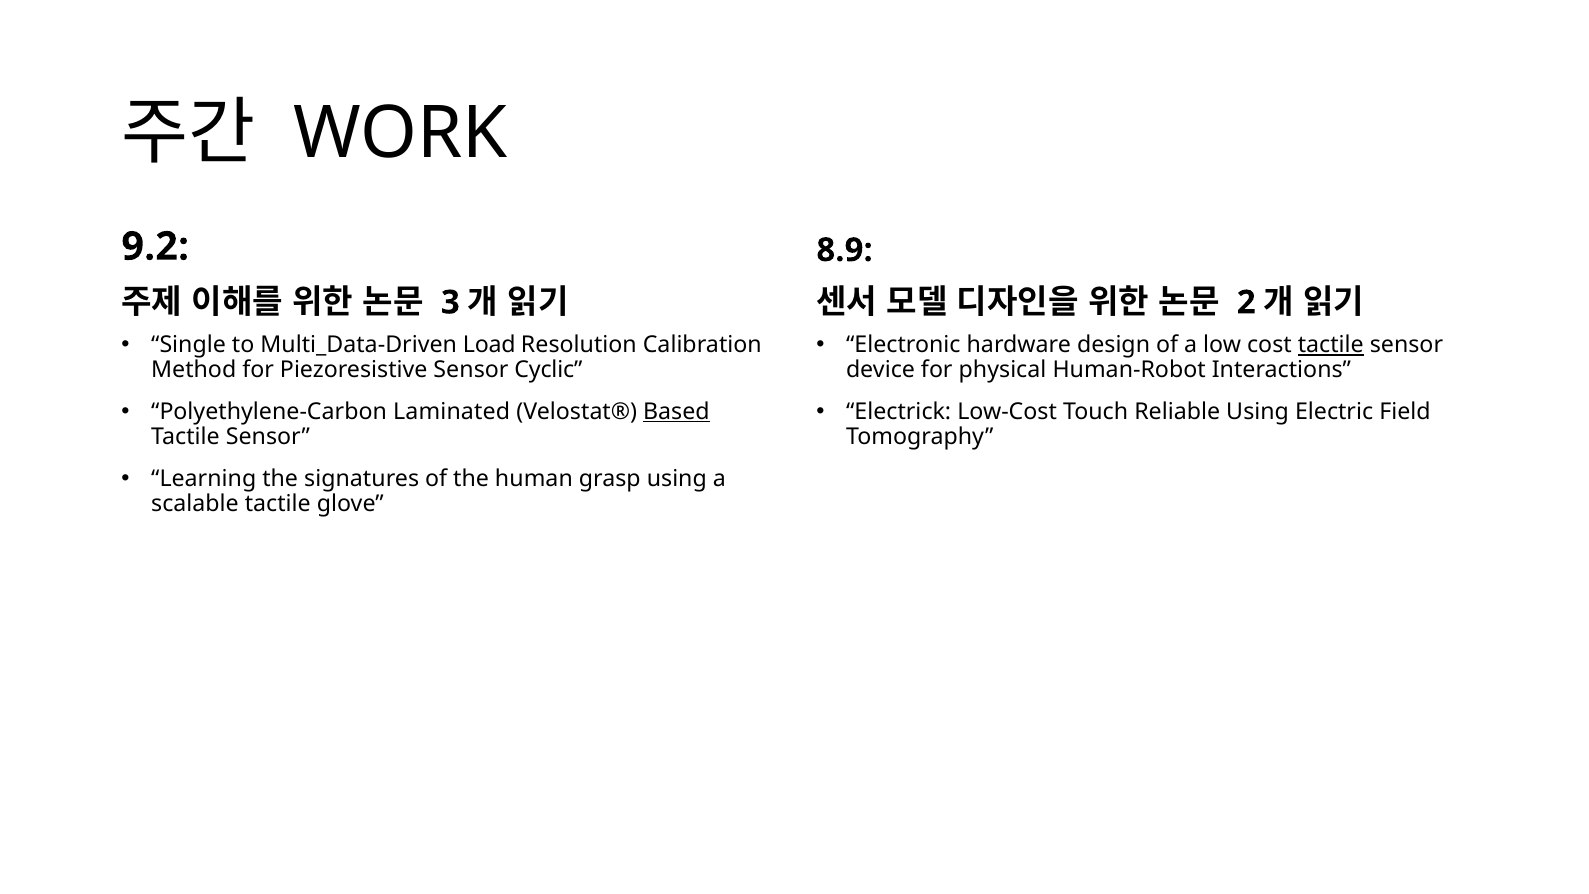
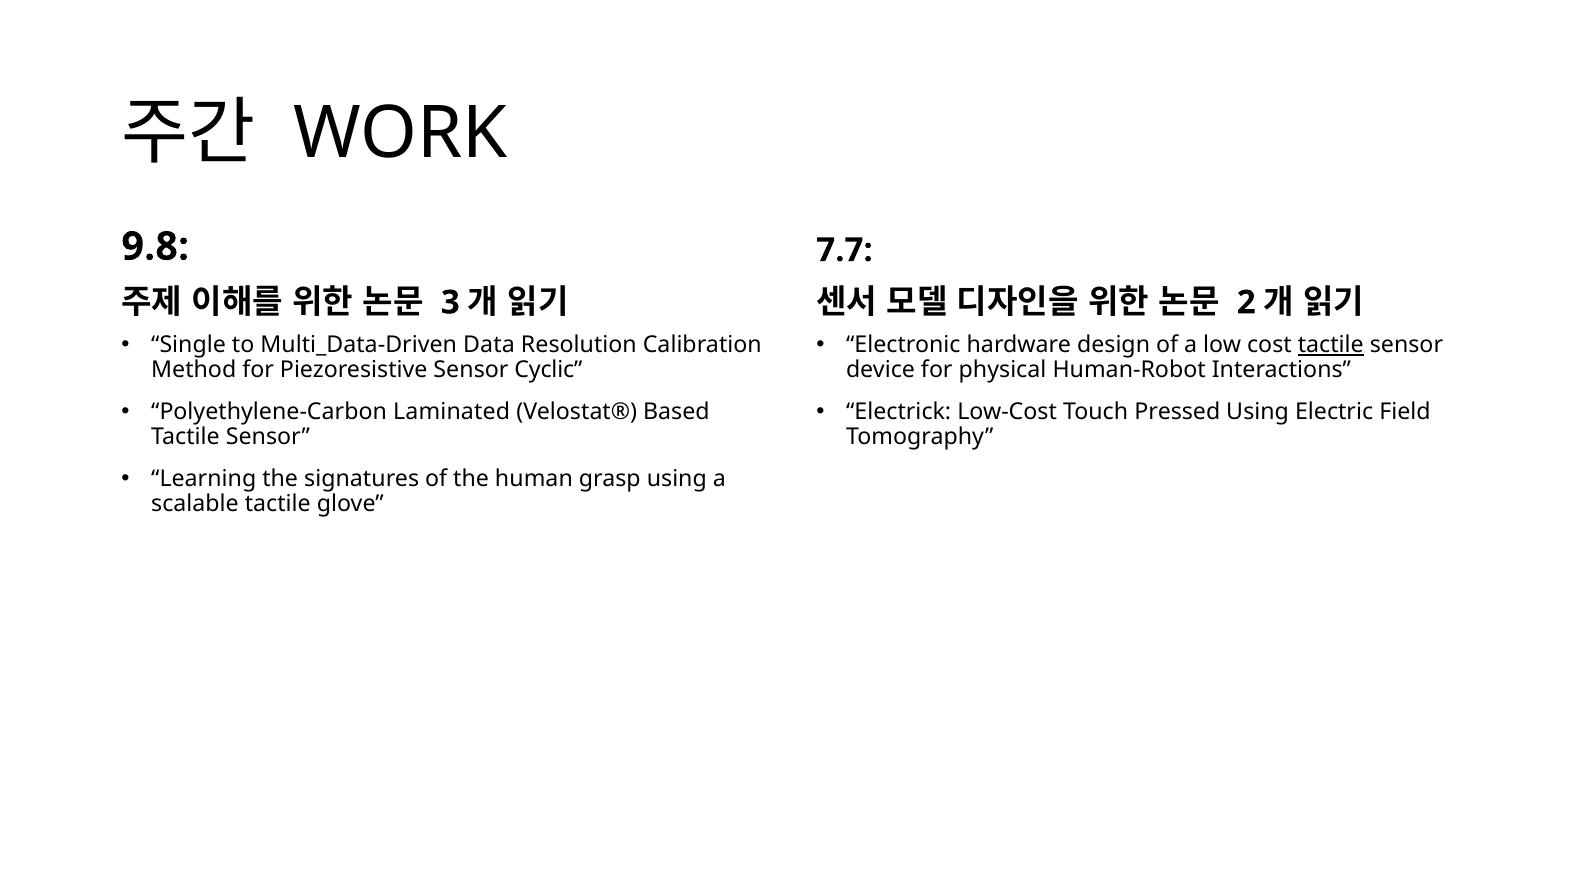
9.2: 9.2 -> 9.8 (155, 246)
8.9: 8.9 -> 7.7 (845, 250)
Load: Load -> Data (489, 345)
Based underline: present -> none (676, 412)
Reliable: Reliable -> Pressed (1177, 412)
